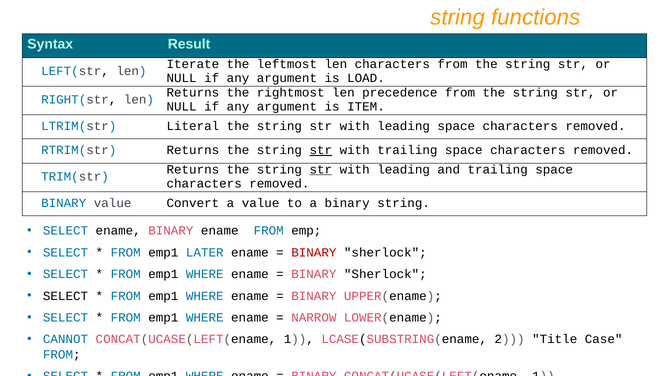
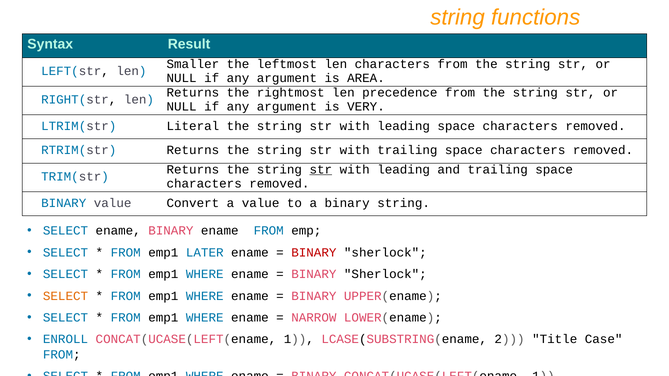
Iterate: Iterate -> Smaller (193, 64)
LOAD: LOAD -> AREA (366, 78)
ITEM: ITEM -> VERY (366, 107)
str underline: present -> none (321, 150)
SELECT colour: black -> orange (66, 296)
CANNOT: CANNOT -> ENROLL (66, 340)
